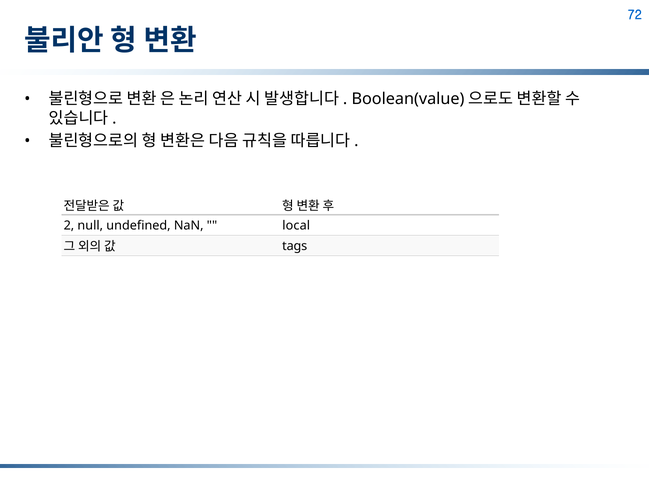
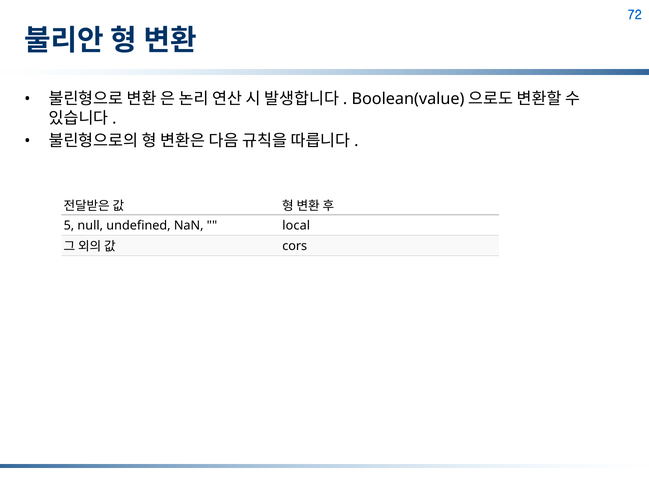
2: 2 -> 5 (69, 226)
tags: tags -> cors (295, 247)
